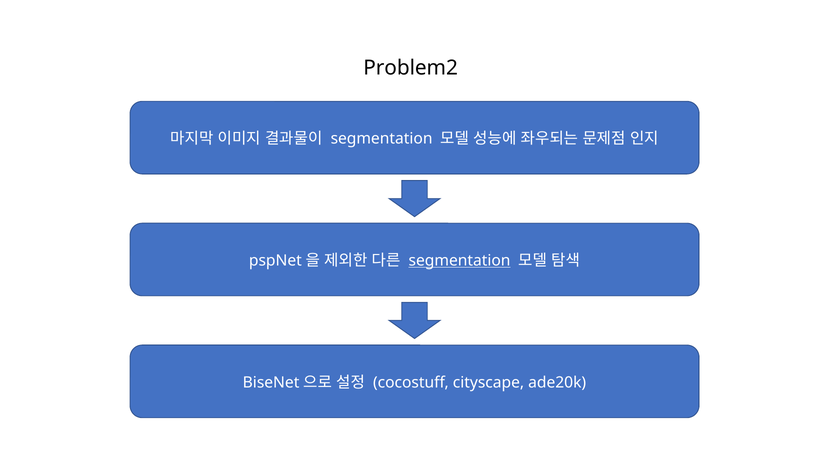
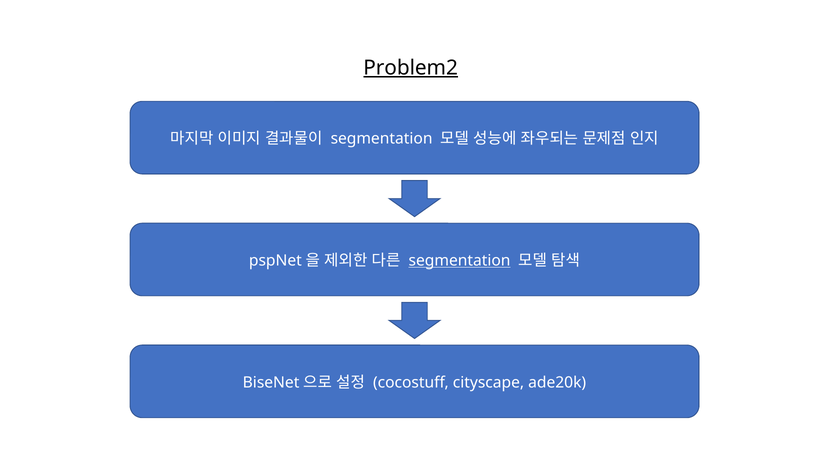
Problem2 underline: none -> present (411, 68)
